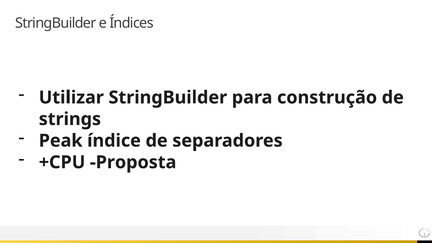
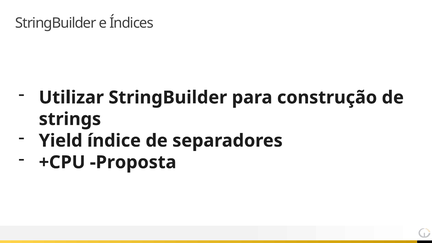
Peak: Peak -> Yield (61, 141)
